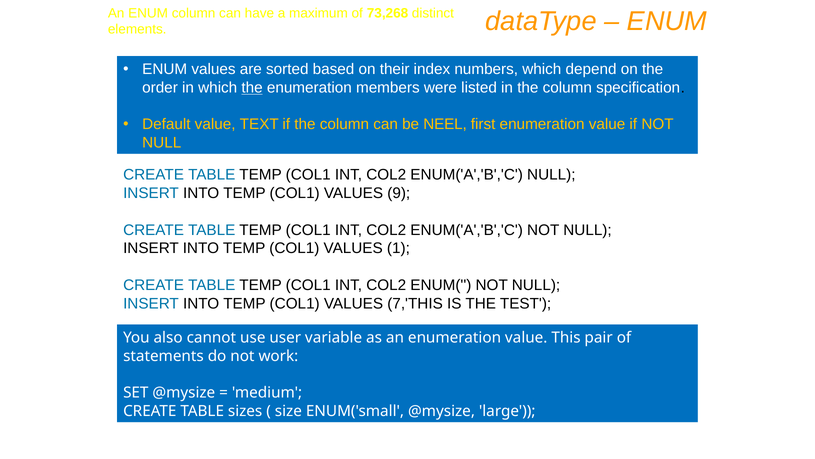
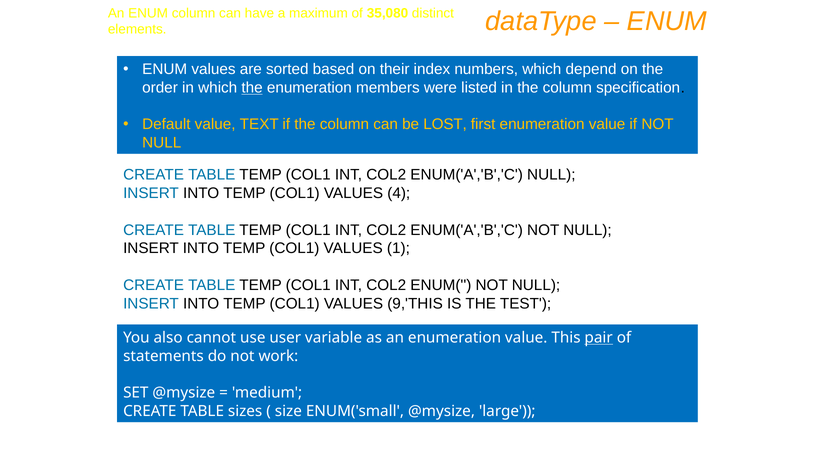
73,268: 73,268 -> 35,080 (388, 13)
NEEL: NEEL -> LOST (445, 124)
9: 9 -> 4 (399, 193)
7,'THIS: 7,'THIS -> 9,'THIS (415, 303)
pair underline: none -> present (599, 337)
